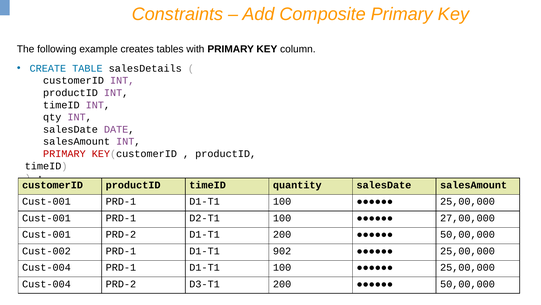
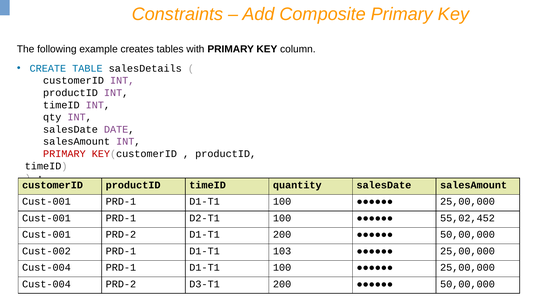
27,00,000: 27,00,000 -> 55,02,452 (467, 218)
902: 902 -> 103 (282, 250)
